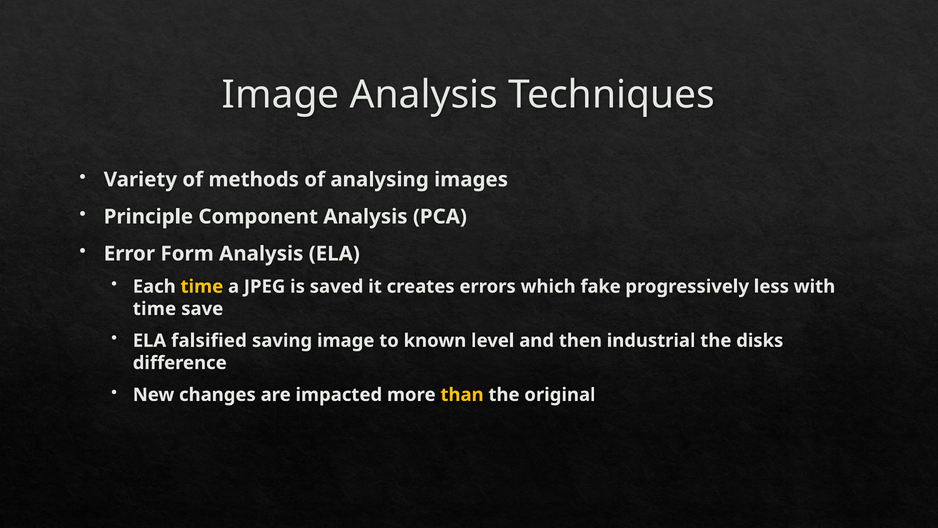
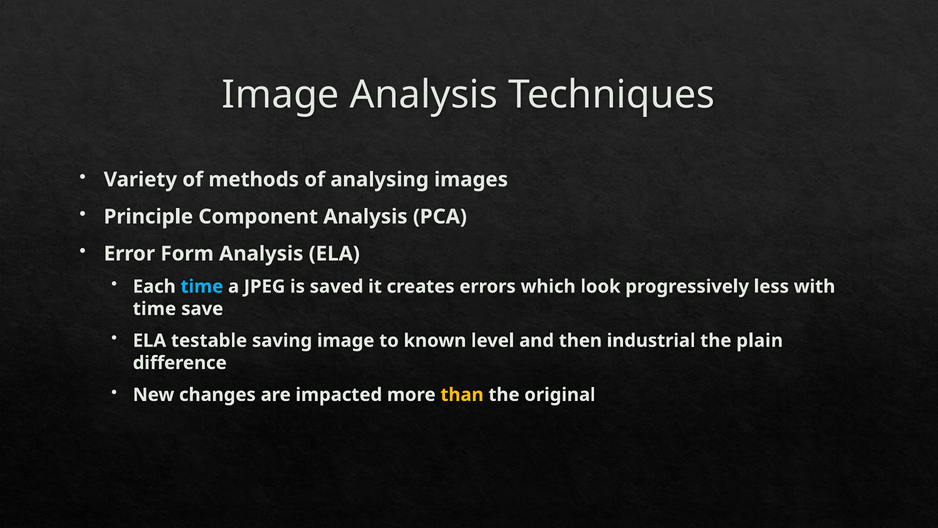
time colour: yellow -> light blue (202, 286)
fake: fake -> look (600, 286)
falsified: falsified -> testable (209, 340)
disks: disks -> plain (760, 340)
